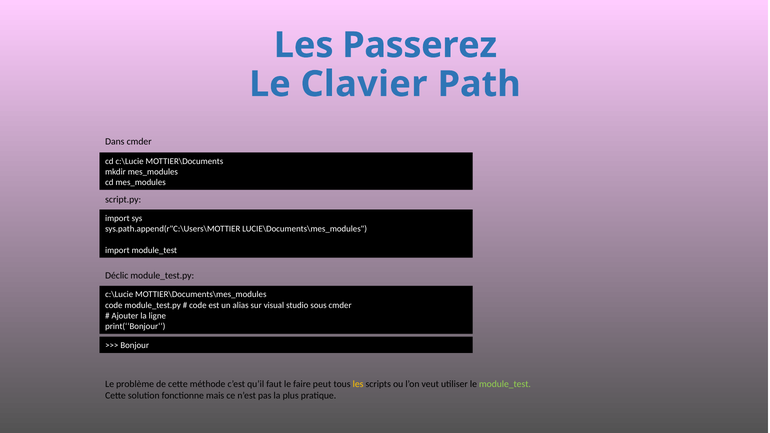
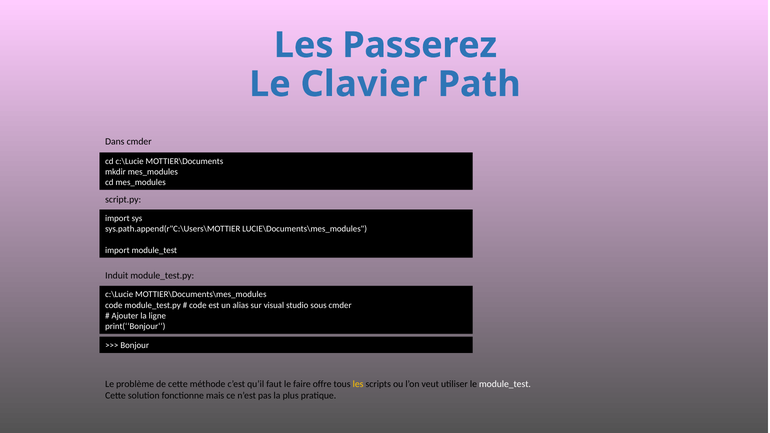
Déclic: Déclic -> Induit (117, 276)
peut: peut -> offre (322, 384)
module_test colour: light green -> white (505, 384)
